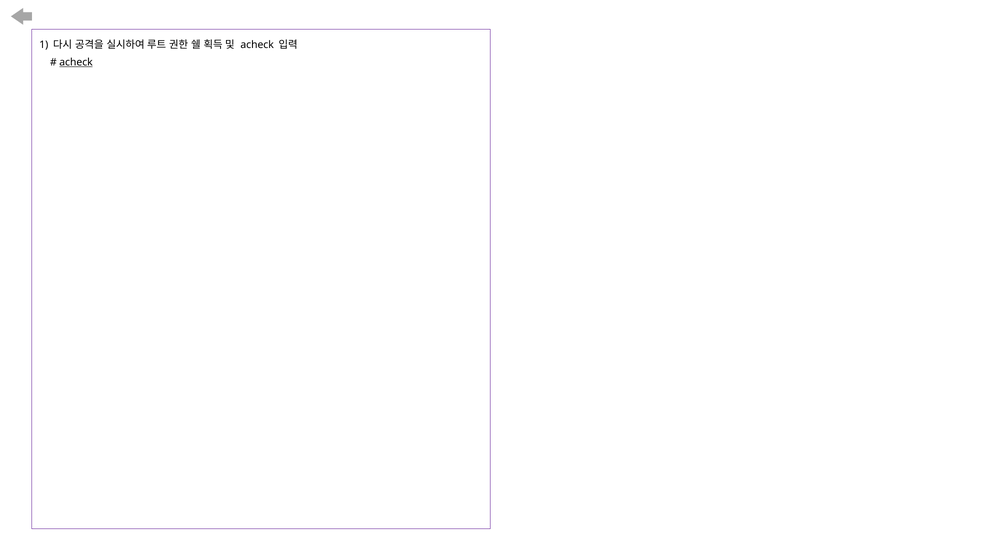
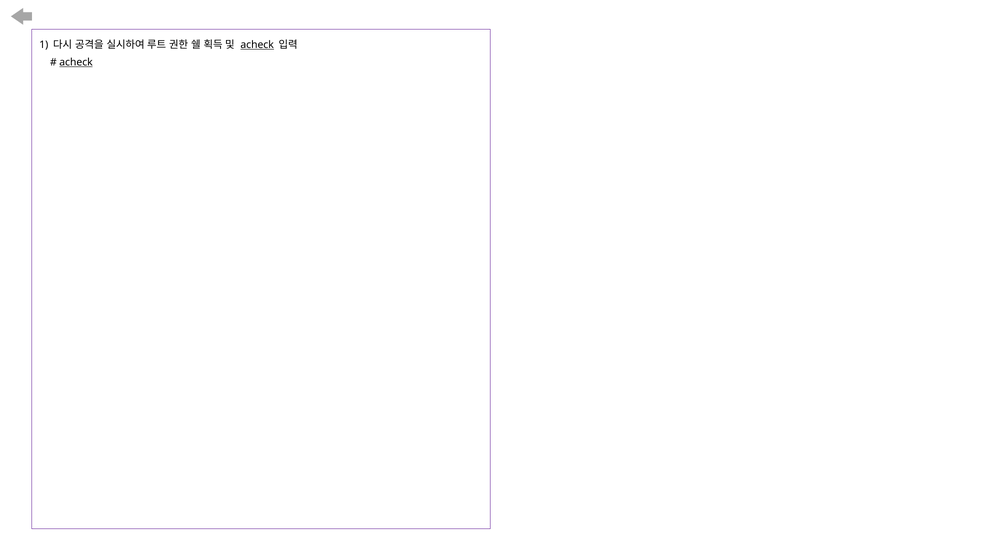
acheck underline: none -> present (257, 45)
